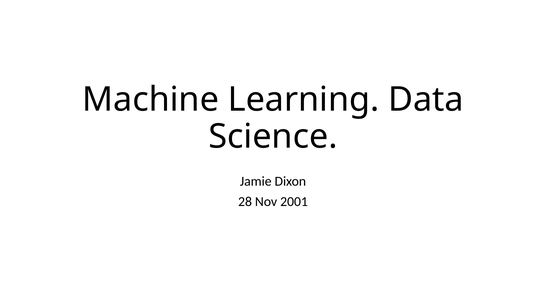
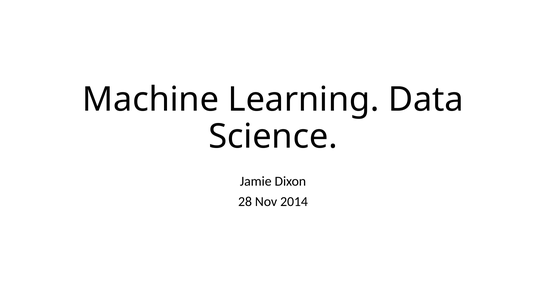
2001: 2001 -> 2014 (294, 202)
